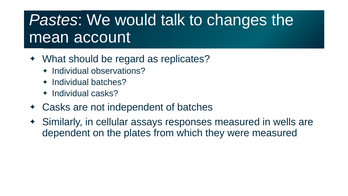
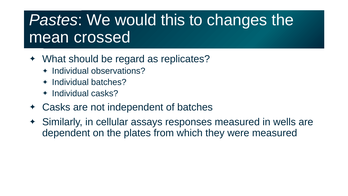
talk: talk -> this (173, 20)
account: account -> crossed (102, 37)
